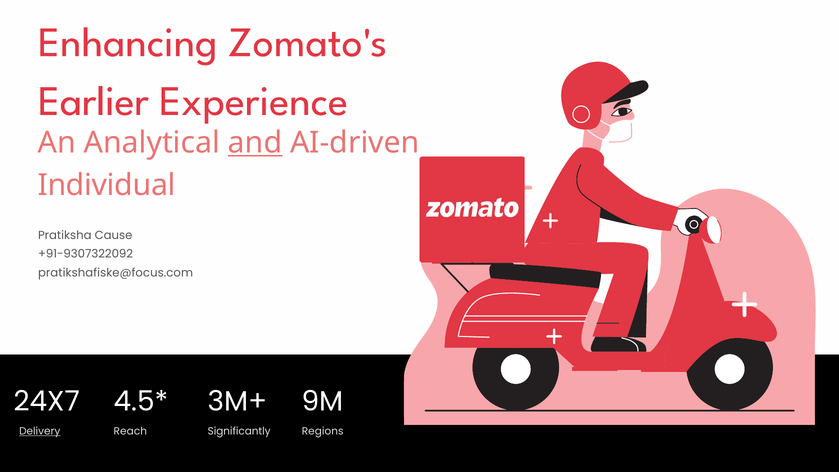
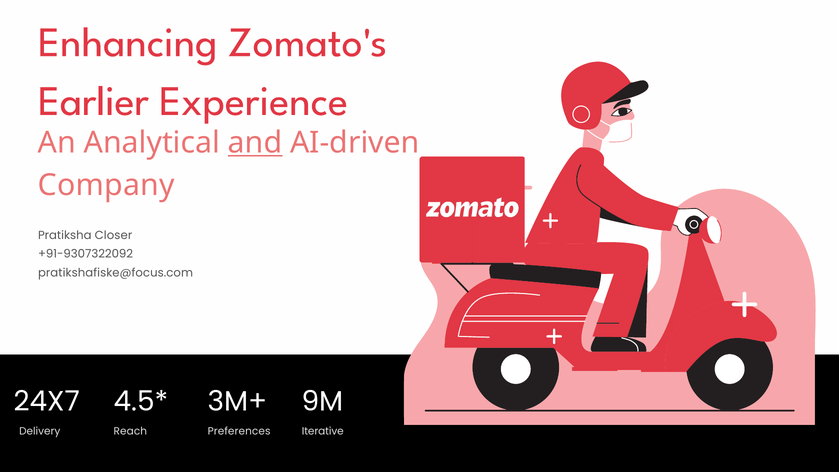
Individual: Individual -> Company (106, 185)
Cause: Cause -> Closer (113, 235)
Delivery underline: present -> none (40, 431)
Significantly: Significantly -> Preferences (239, 431)
Regions: Regions -> Iterative (323, 431)
